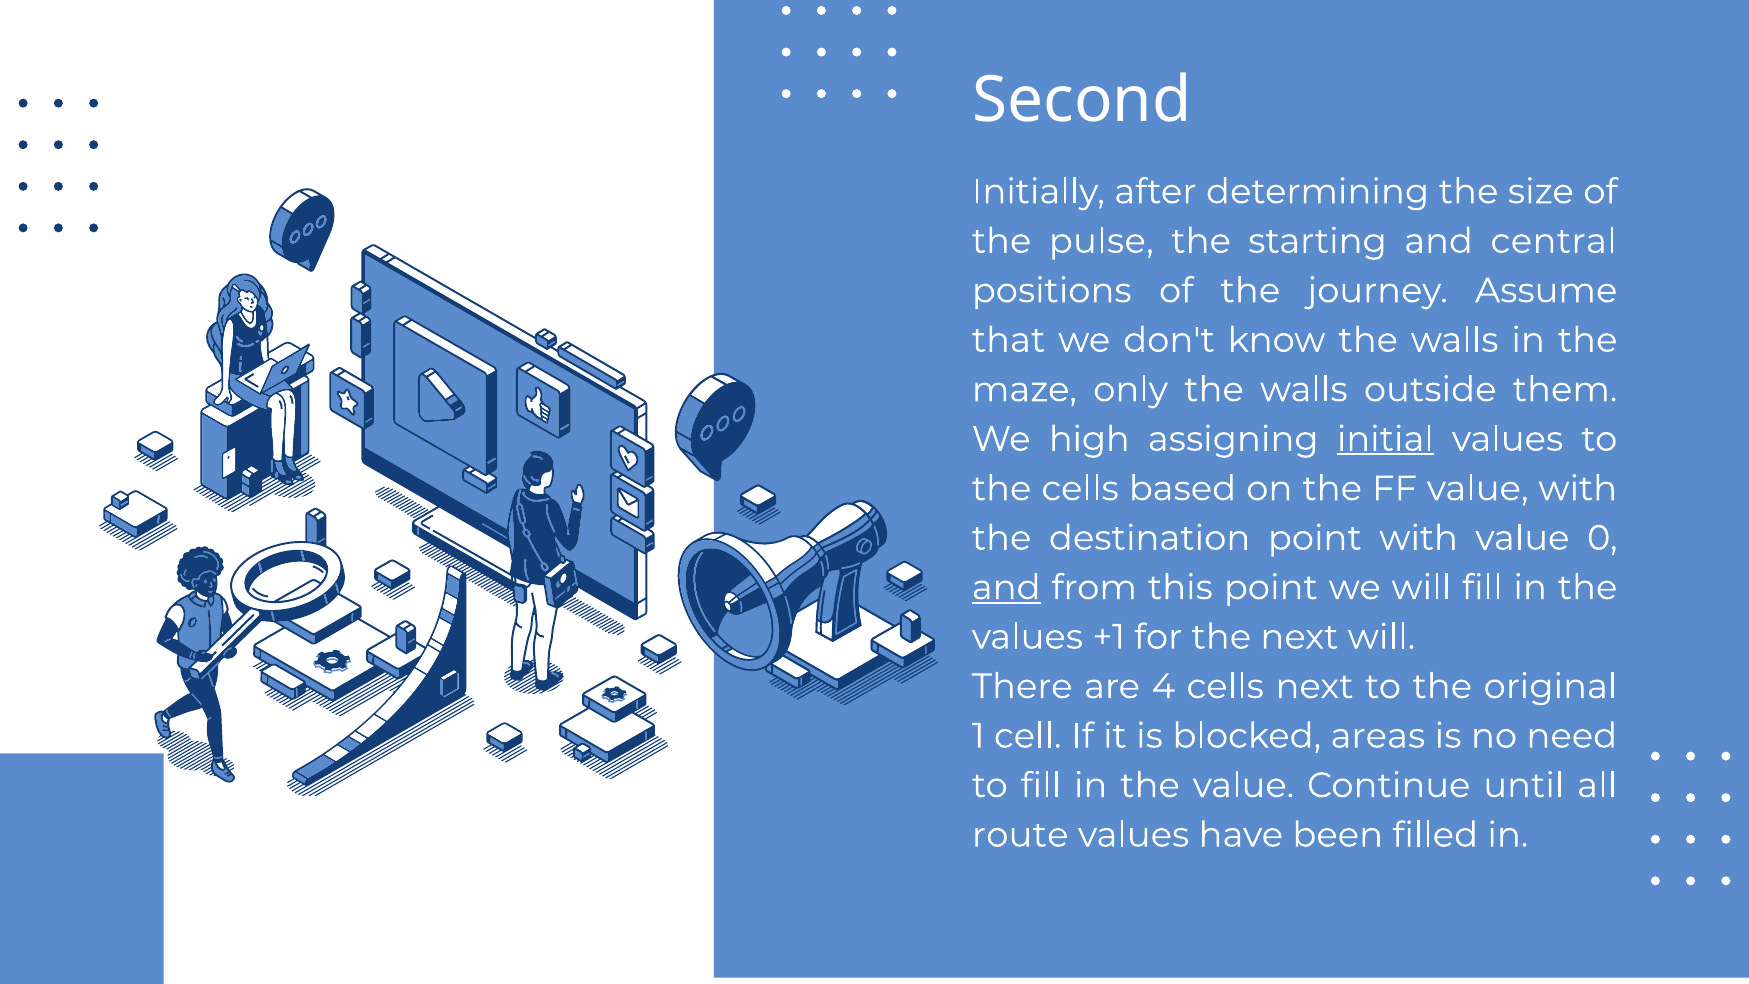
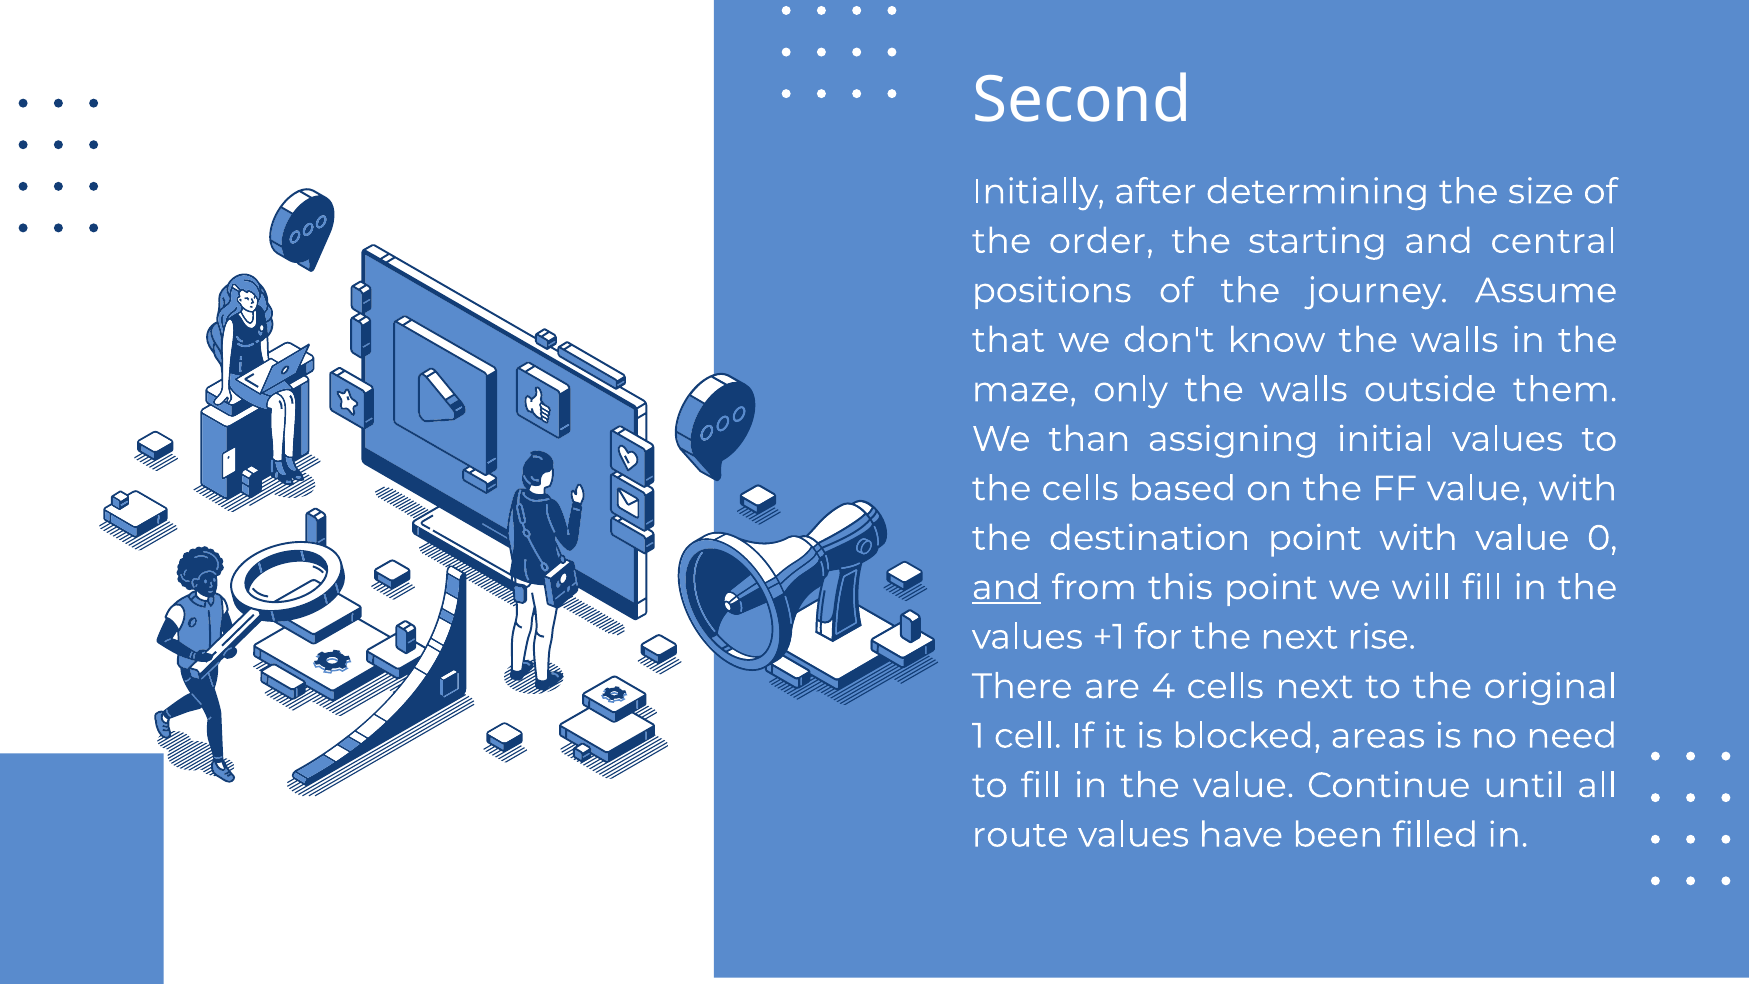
pulse: pulse -> order (1101, 241)
high: high -> than (1089, 439)
initial underline: present -> none (1385, 439)
next will: will -> rise (1382, 637)
